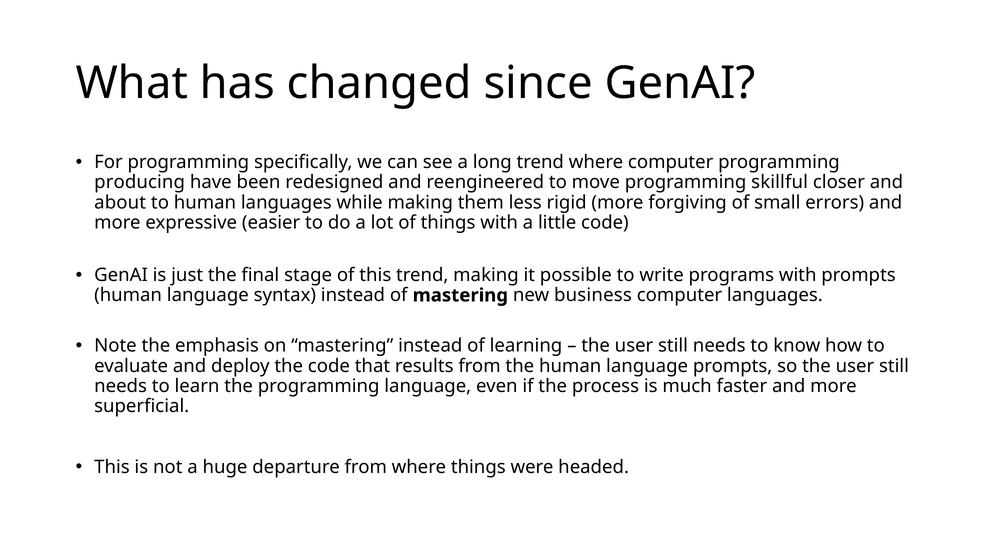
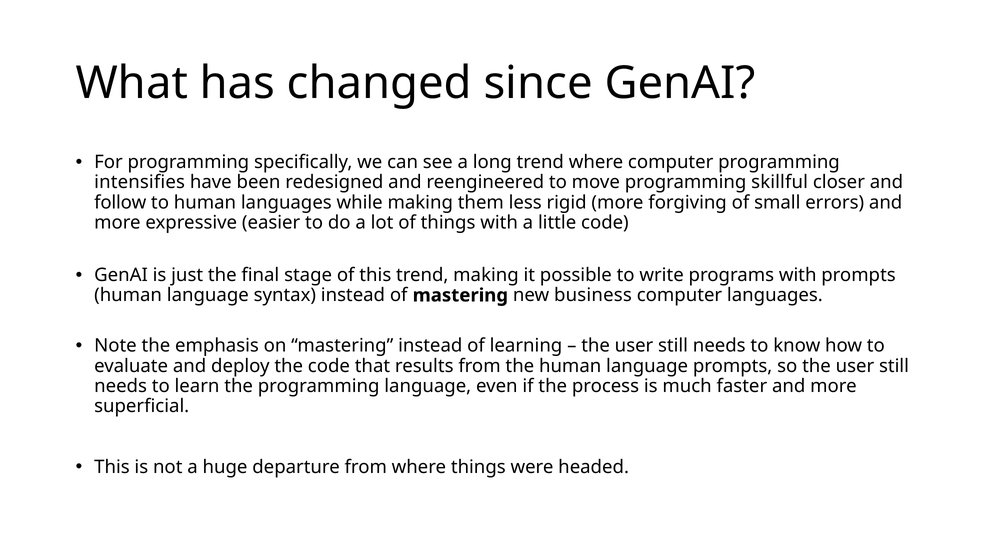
producing: producing -> intensifies (140, 182)
about: about -> follow (120, 202)
